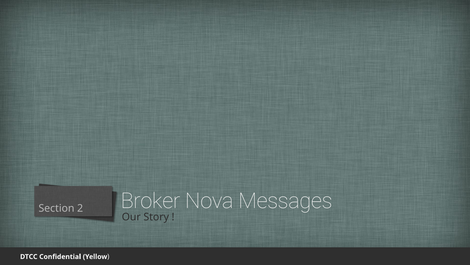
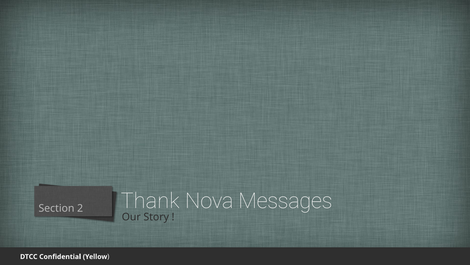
Broker: Broker -> Thank (150, 200)
